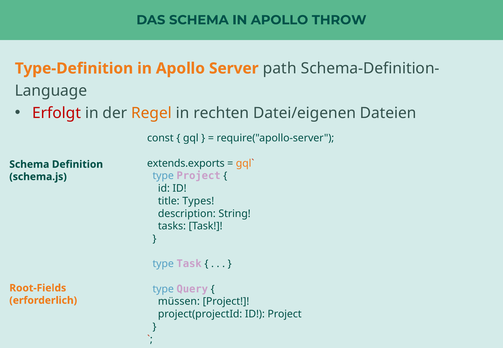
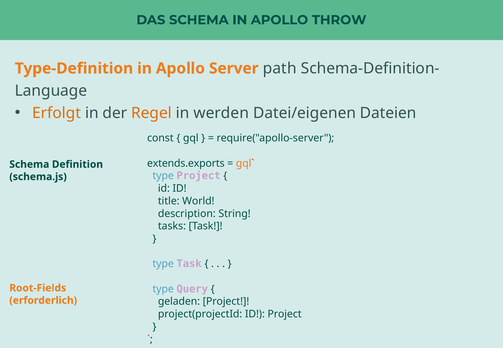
Erfolgt colour: red -> orange (57, 113)
rechten: rechten -> werden (221, 113)
Types: Types -> World (198, 201)
müssen: müssen -> geladen (179, 302)
